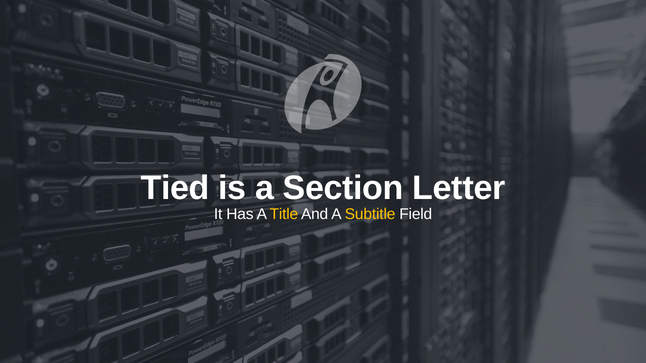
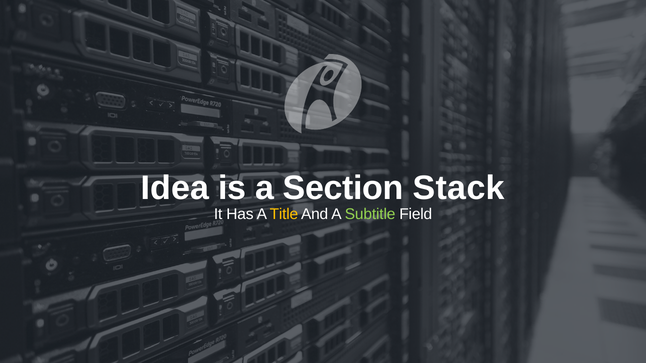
Tied: Tied -> Idea (175, 188)
Letter: Letter -> Stack (459, 188)
Subtitle colour: yellow -> light green (370, 214)
